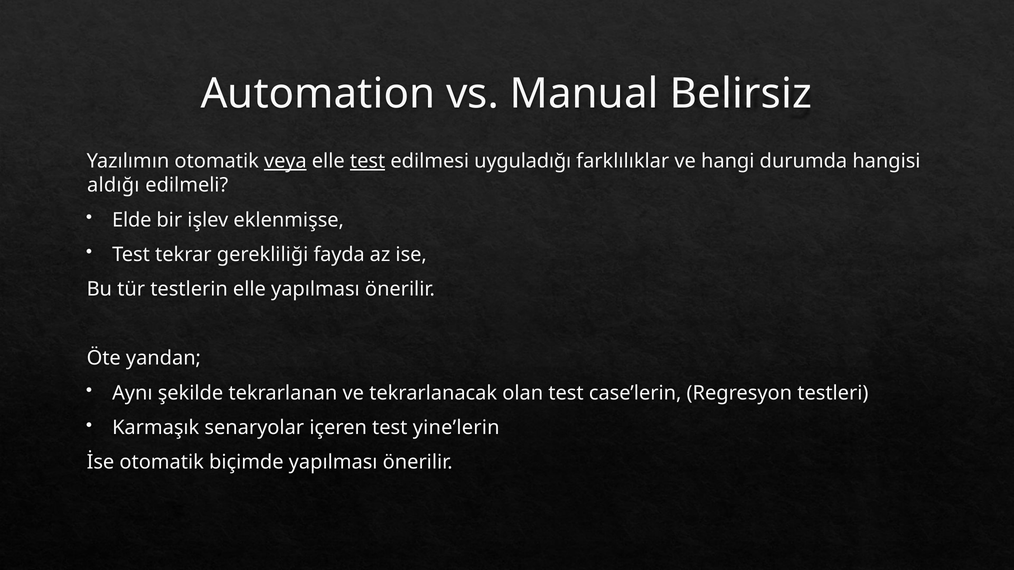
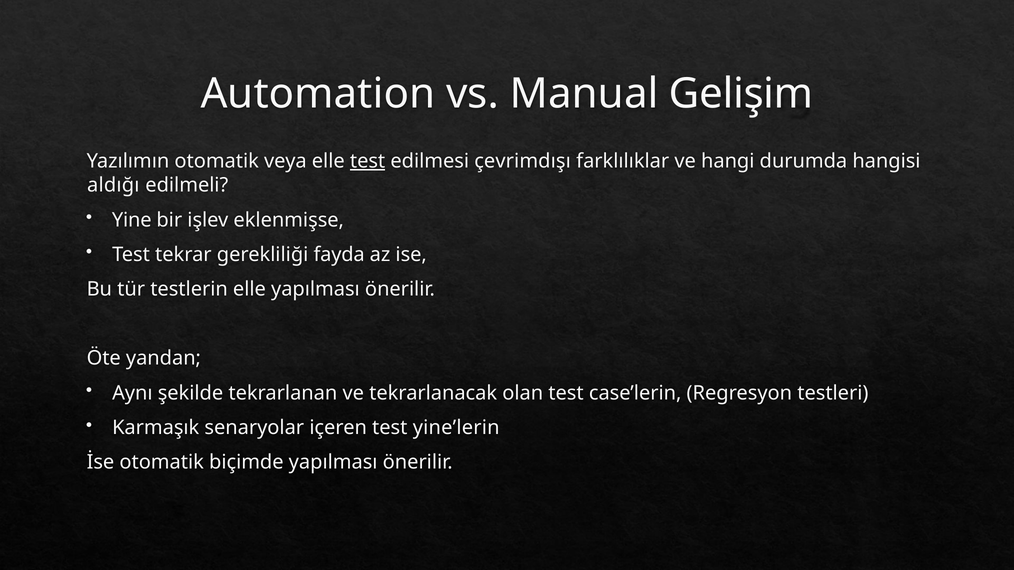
Belirsiz: Belirsiz -> Gelişim (741, 94)
veya underline: present -> none (285, 161)
uyguladığı: uyguladığı -> çevrimdışı (523, 161)
Elde: Elde -> Yine (132, 220)
